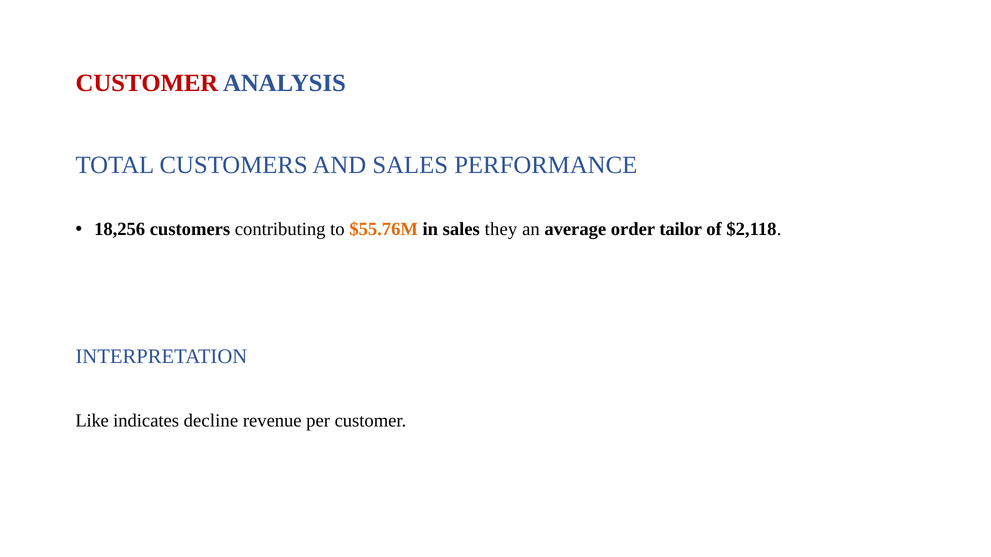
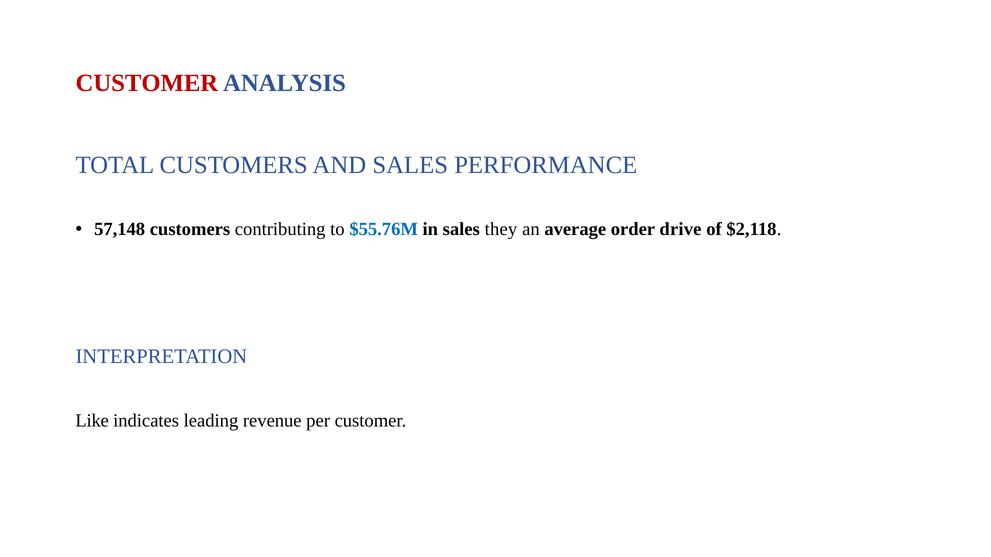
18,256: 18,256 -> 57,148 (120, 229)
$55.76M colour: orange -> blue (384, 229)
tailor: tailor -> drive (680, 229)
decline: decline -> leading (211, 421)
